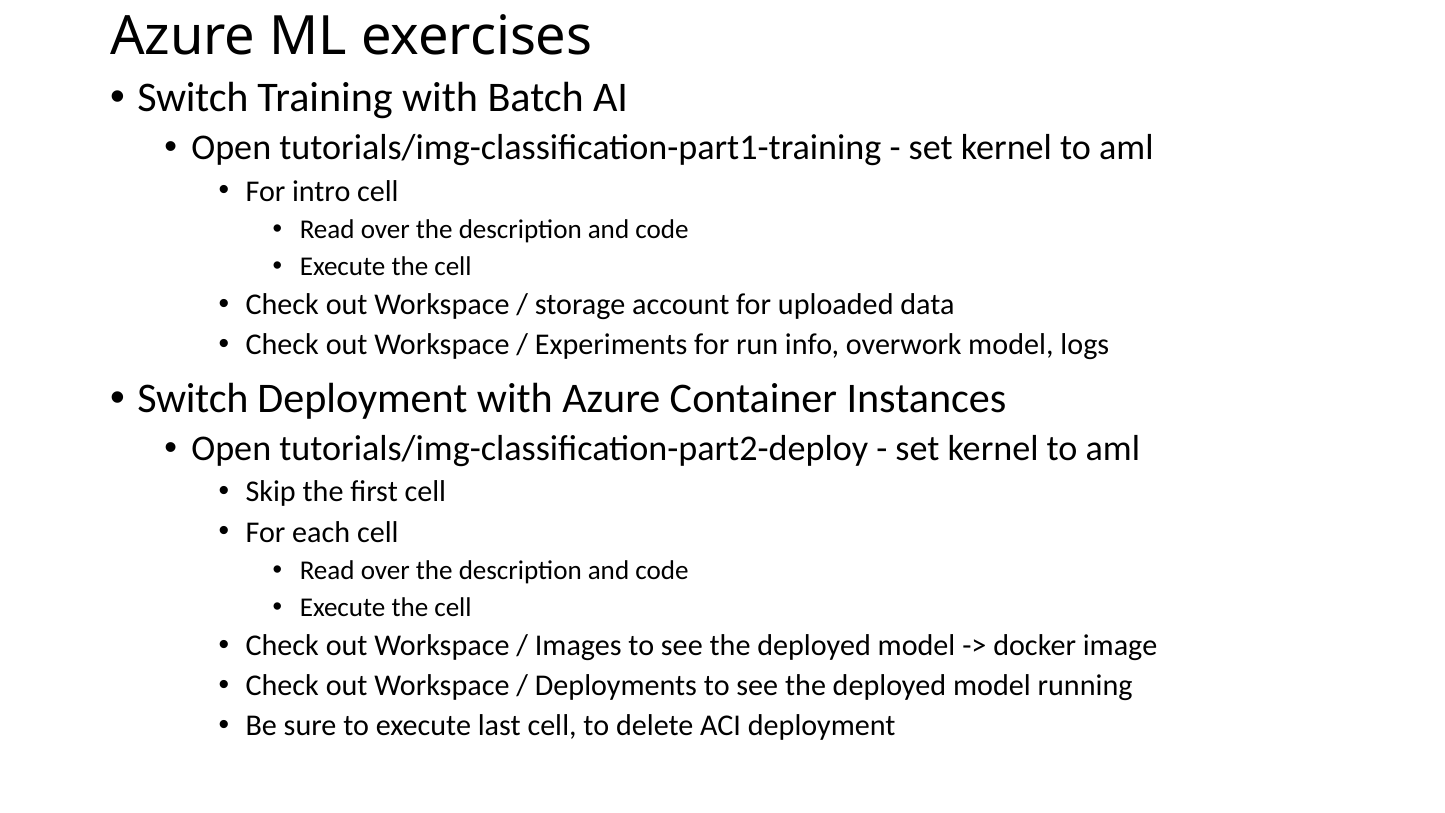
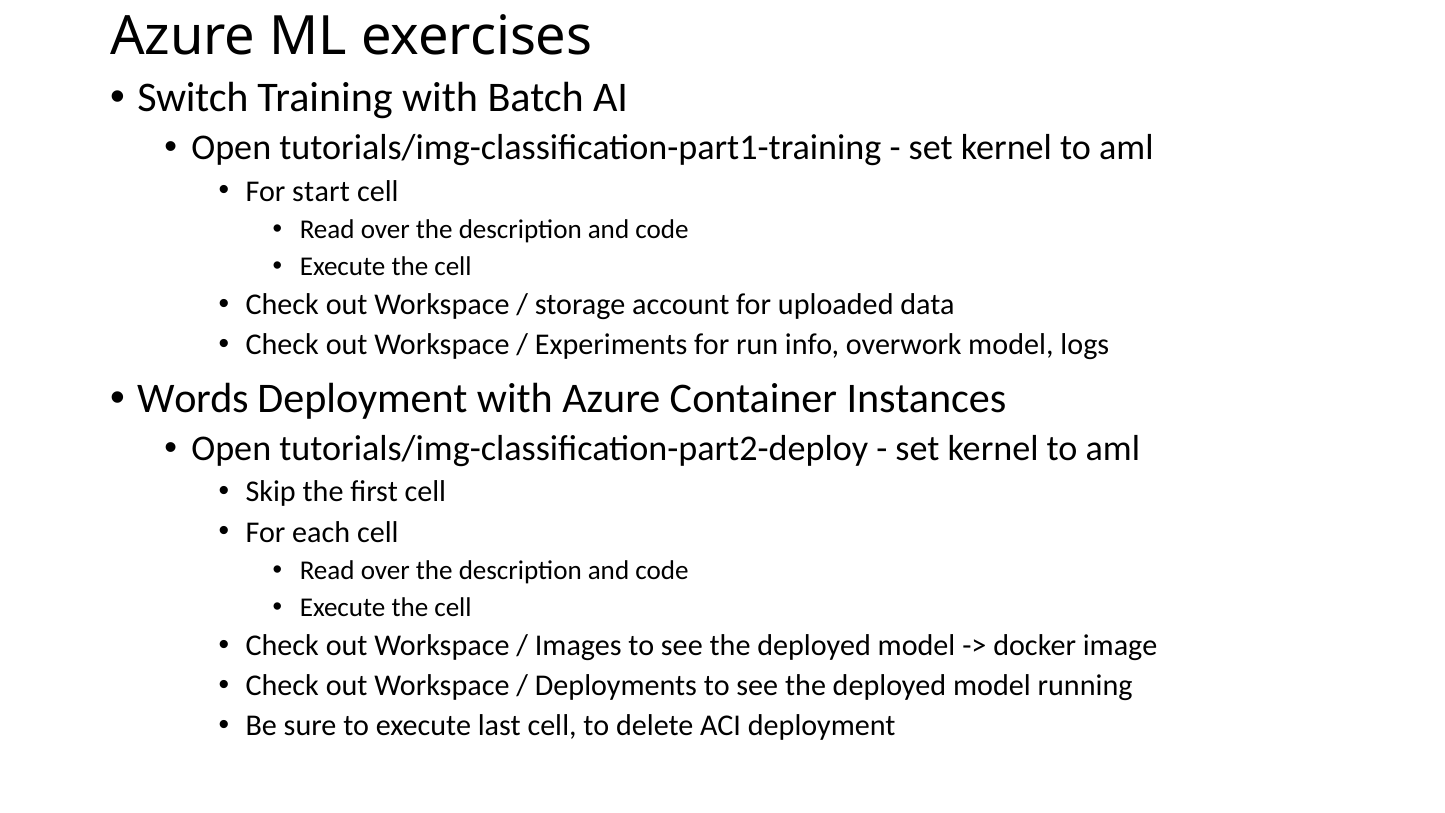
intro: intro -> start (321, 191)
Switch: Switch -> Words (193, 399)
